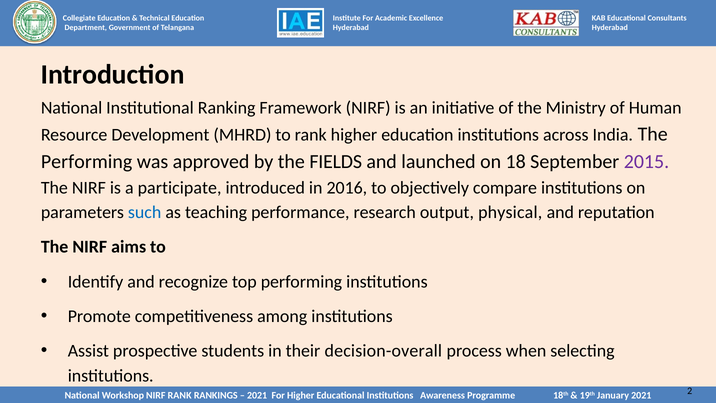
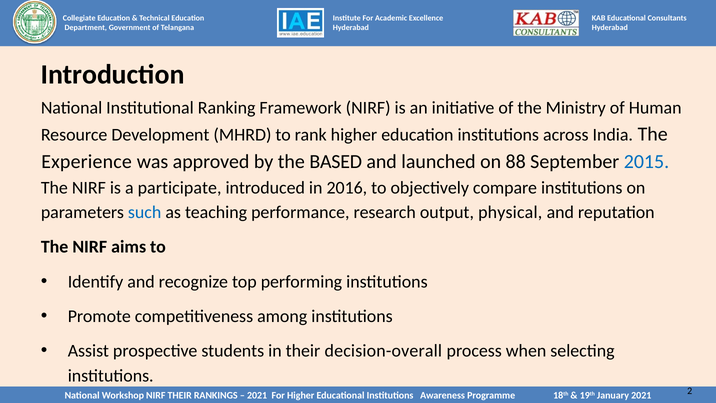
Performing: Performing -> Experience (87, 162)
FIELDS: FIELDS -> BASED (336, 162)
18: 18 -> 88 (516, 162)
2015 colour: purple -> blue (646, 162)
NIRF RANK: RANK -> THEIR (180, 395)
